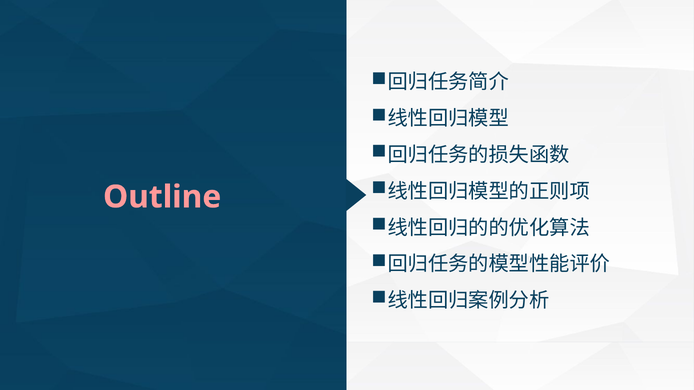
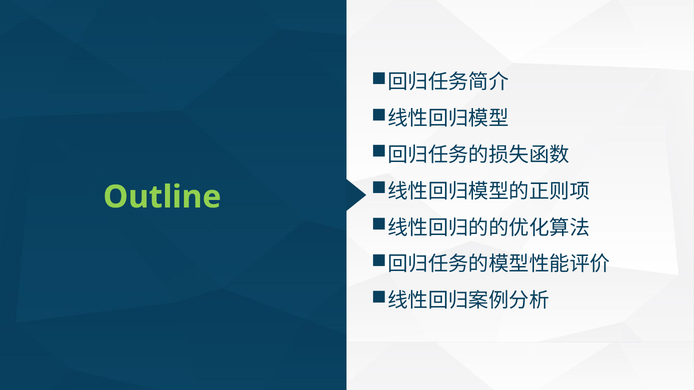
Outline colour: pink -> light green (162, 197)
